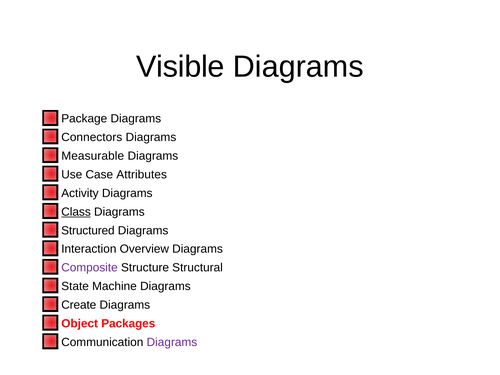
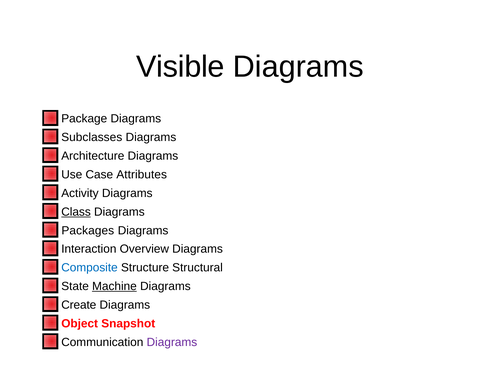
Connectors: Connectors -> Subclasses (92, 137)
Measurable: Measurable -> Architecture (93, 156)
Structured: Structured -> Packages (88, 230)
Composite colour: purple -> blue (89, 268)
Machine underline: none -> present (114, 286)
Packages: Packages -> Snapshot (128, 324)
